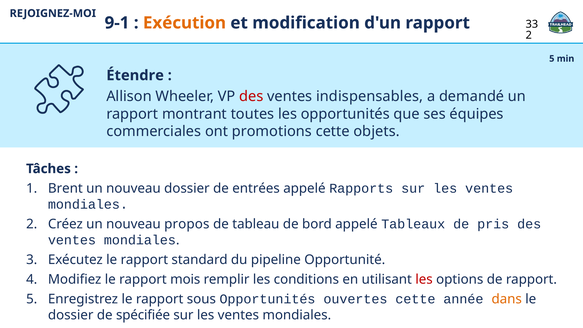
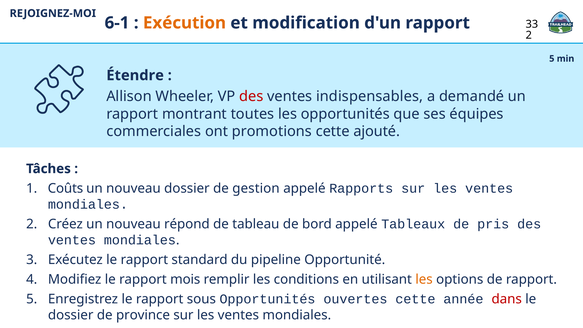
9-1: 9-1 -> 6-1 (117, 23)
objets: objets -> ajouté (377, 131)
Brent: Brent -> Coûts (65, 188)
entrées: entrées -> gestion (256, 188)
propos: propos -> répond (187, 224)
les colour: red -> orange (424, 279)
dans colour: orange -> red (507, 299)
spécifiée: spécifiée -> province (143, 315)
